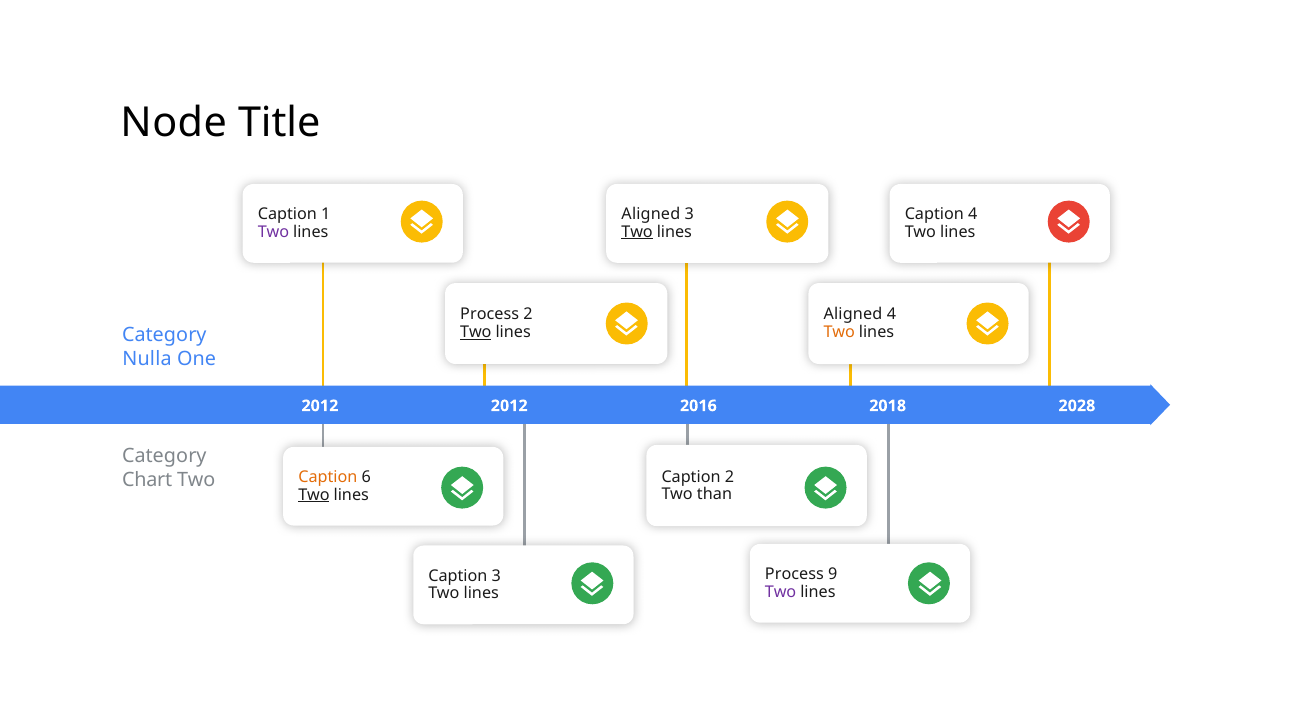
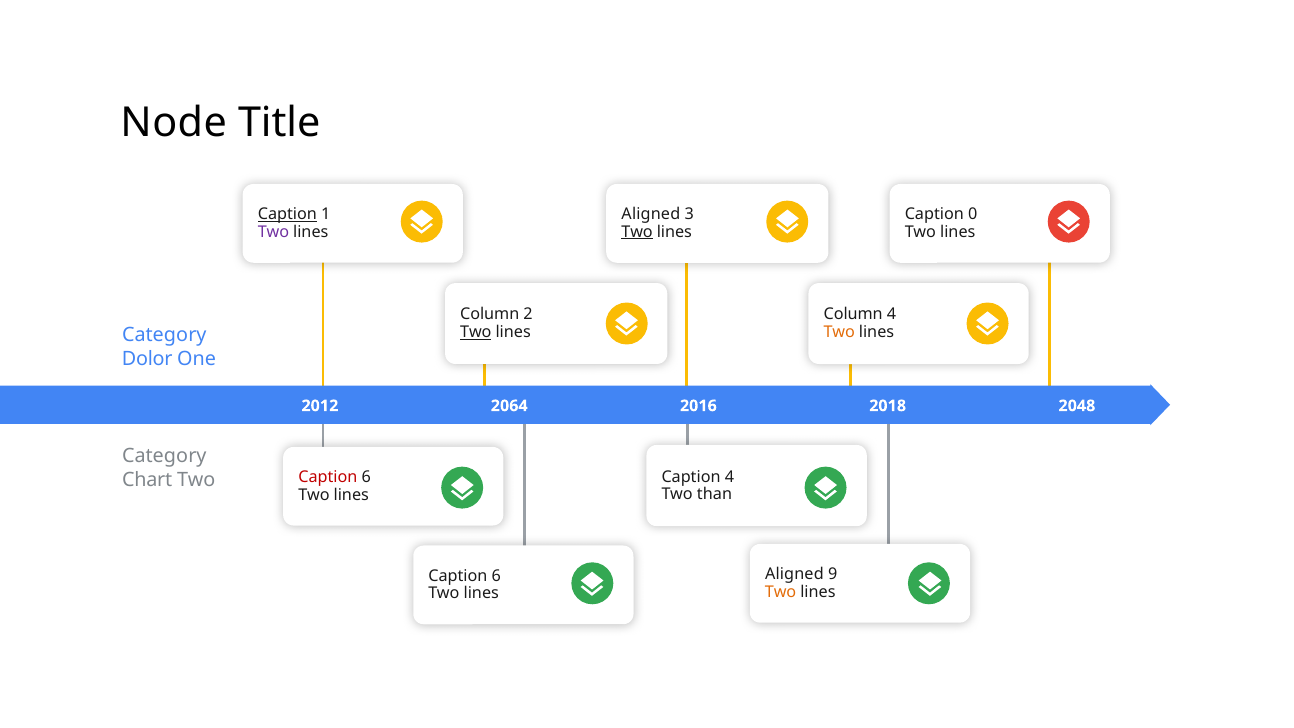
Caption underline: none -> present (287, 214)
Caption 4: 4 -> 0 (973, 214)
Process: Process -> Column (490, 315)
Aligned: Aligned -> Column (853, 315)
Nulla: Nulla -> Dolor (147, 358)
2012 2012: 2012 -> 2064 (509, 406)
2028: 2028 -> 2048 (1077, 406)
Caption 2: 2 -> 4 (729, 477)
Caption colour: orange -> red (328, 477)
Two underline: present -> none (314, 495)
Process: Process -> Aligned (794, 574)
3: 3 -> 6 (496, 576)
Two colour: purple -> orange (781, 592)
